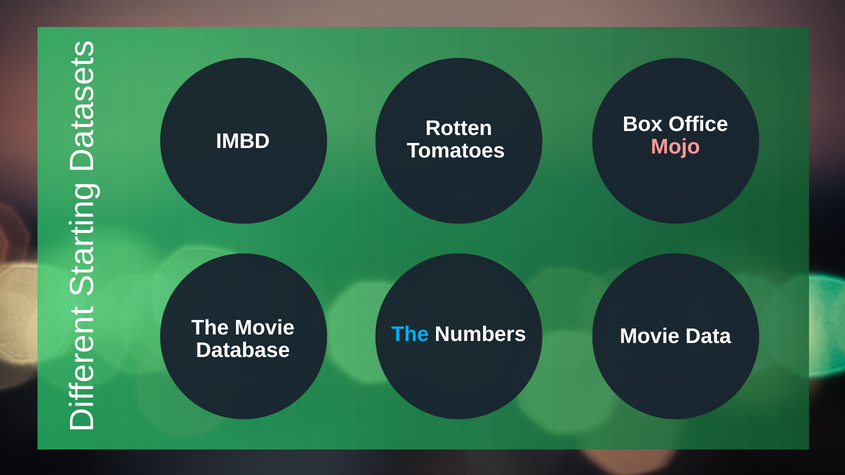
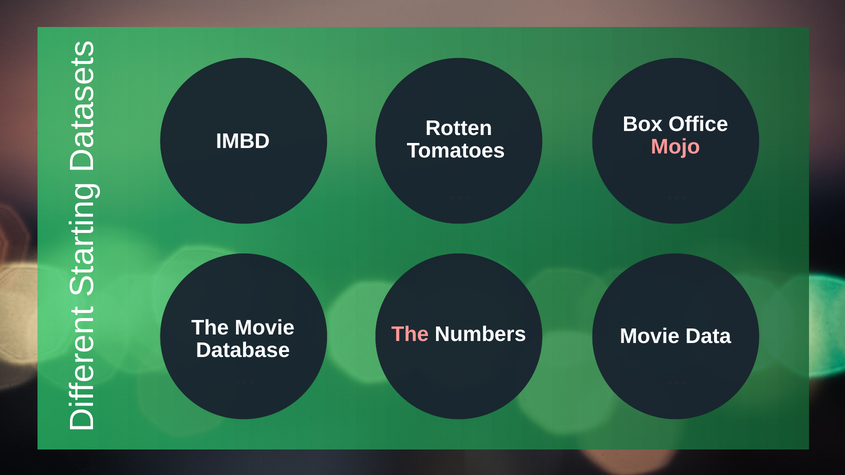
The colour: light blue -> pink (410, 334)
